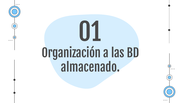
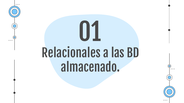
Organización: Organización -> Relacionales (71, 54)
